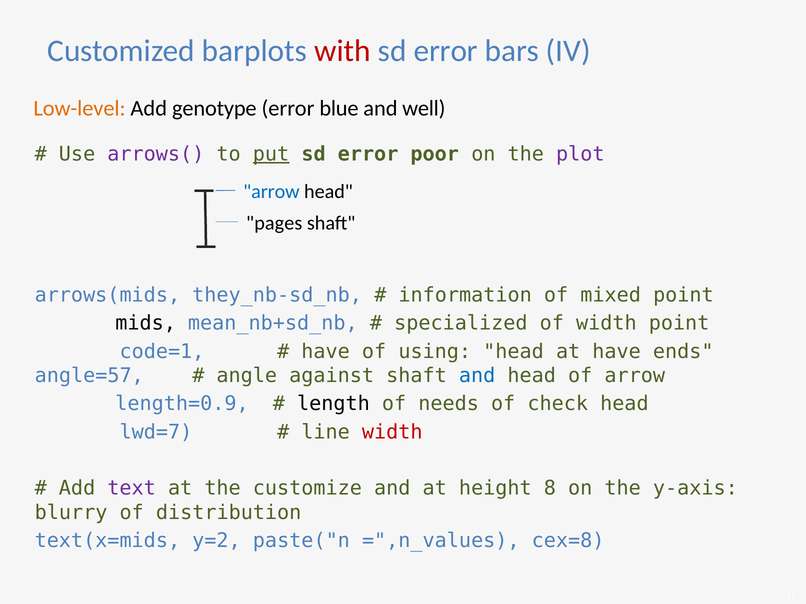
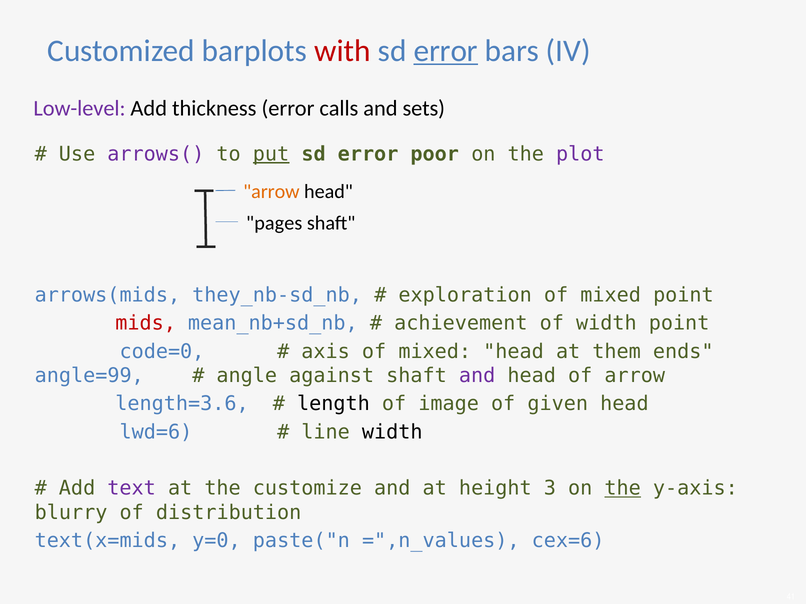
error underline: none -> present (446, 51)
Low-level colour: orange -> purple (79, 108)
genotype: genotype -> thickness (214, 108)
blue: blue -> calls (339, 108)
well: well -> sets (424, 108)
arrow colour: blue -> orange (271, 192)
information: information -> exploration (465, 295)
mids colour: black -> red (146, 323)
specialized: specialized -> achievement (461, 323)
code=1: code=1 -> code=0 (162, 352)
have: have -> axis (326, 352)
using: using -> mixed (435, 352)
at have: have -> them (617, 352)
angle=57: angle=57 -> angle=99 (89, 376)
and colour: blue -> purple (477, 376)
length=0.9: length=0.9 -> length=3.6 (182, 404)
needs: needs -> image (449, 404)
check: check -> given (558, 404)
lwd=7: lwd=7 -> lwd=6 (156, 432)
width colour: red -> black (392, 432)
8: 8 -> 3 (550, 489)
the underline: none -> present (623, 489)
y=2: y=2 -> y=0 (216, 541)
cex=8: cex=8 -> cex=6 (568, 541)
